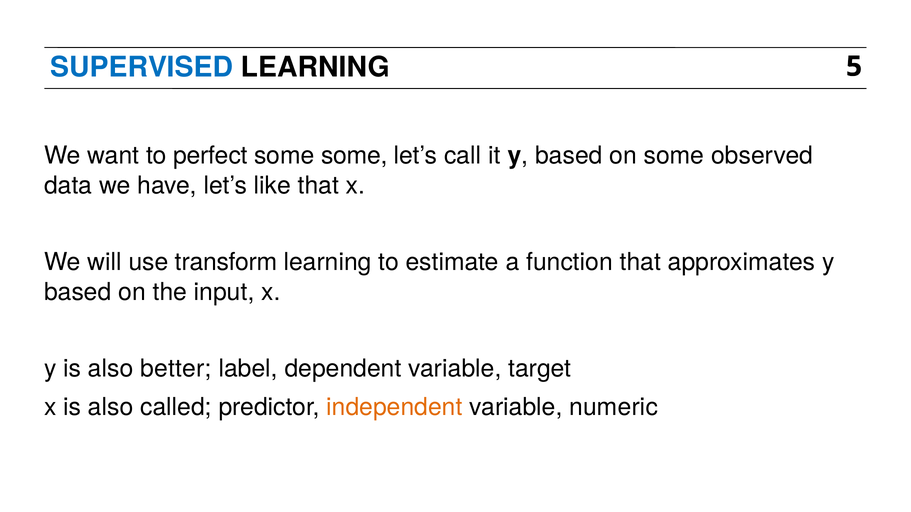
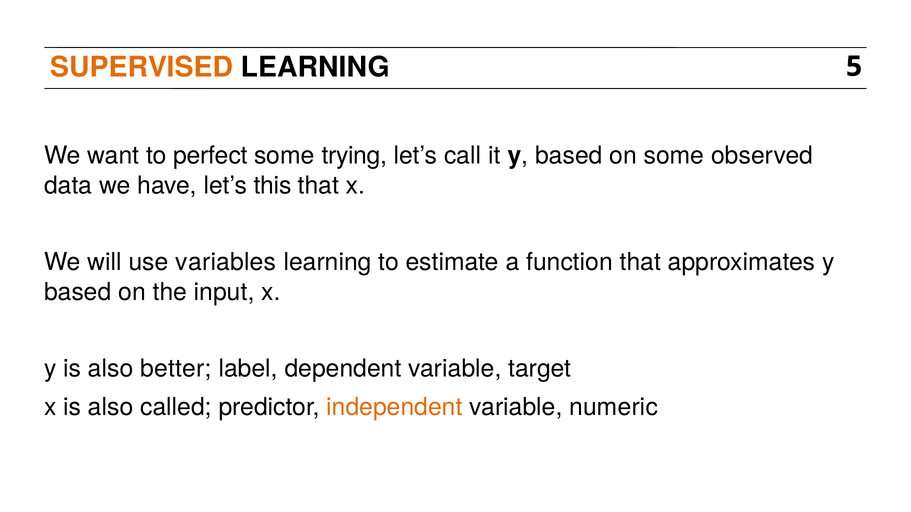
SUPERVISED colour: blue -> orange (142, 67)
some some: some -> trying (354, 156)
like: like -> this (273, 185)
transform: transform -> variables (226, 262)
